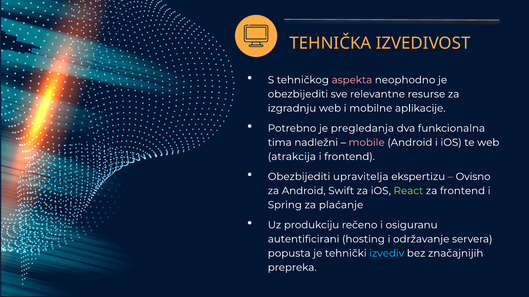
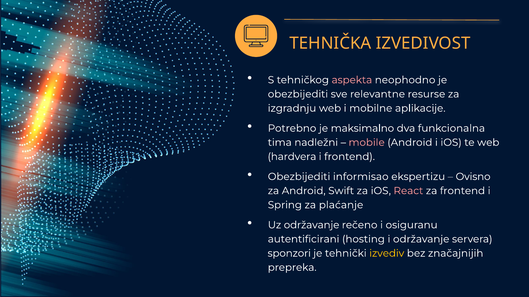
pregledanja: pregledanja -> maksimalno (362, 129)
atrakcija: atrakcija -> hardvera (292, 157)
upravitelja: upravitelja -> informisao (361, 177)
React colour: light green -> pink (408, 191)
Uz produkciju: produkciju -> održavanje (312, 225)
popusta: popusta -> sponzori (289, 254)
izvediv colour: light blue -> yellow (387, 254)
